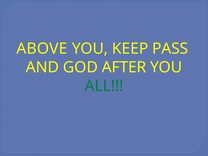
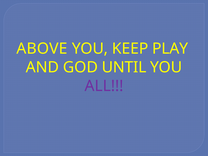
PASS: PASS -> PLAY (170, 49)
AFTER: AFTER -> UNTIL (124, 67)
ALL colour: green -> purple (104, 86)
